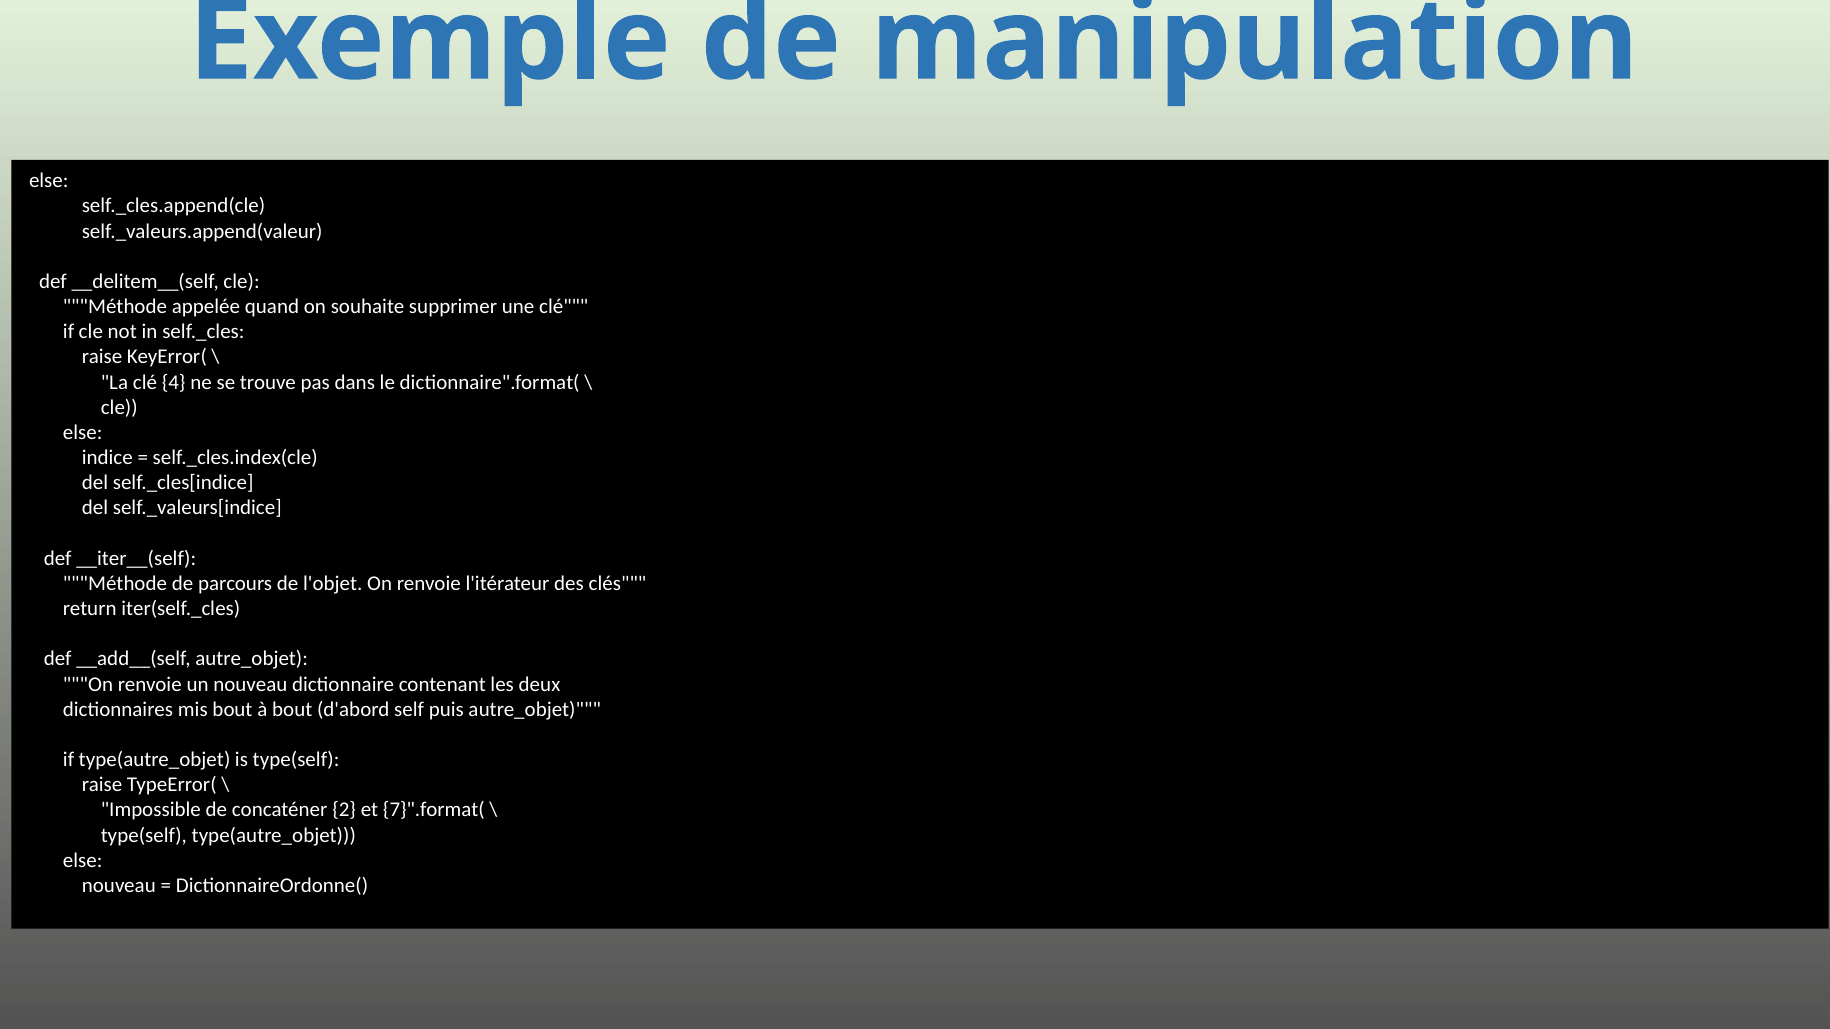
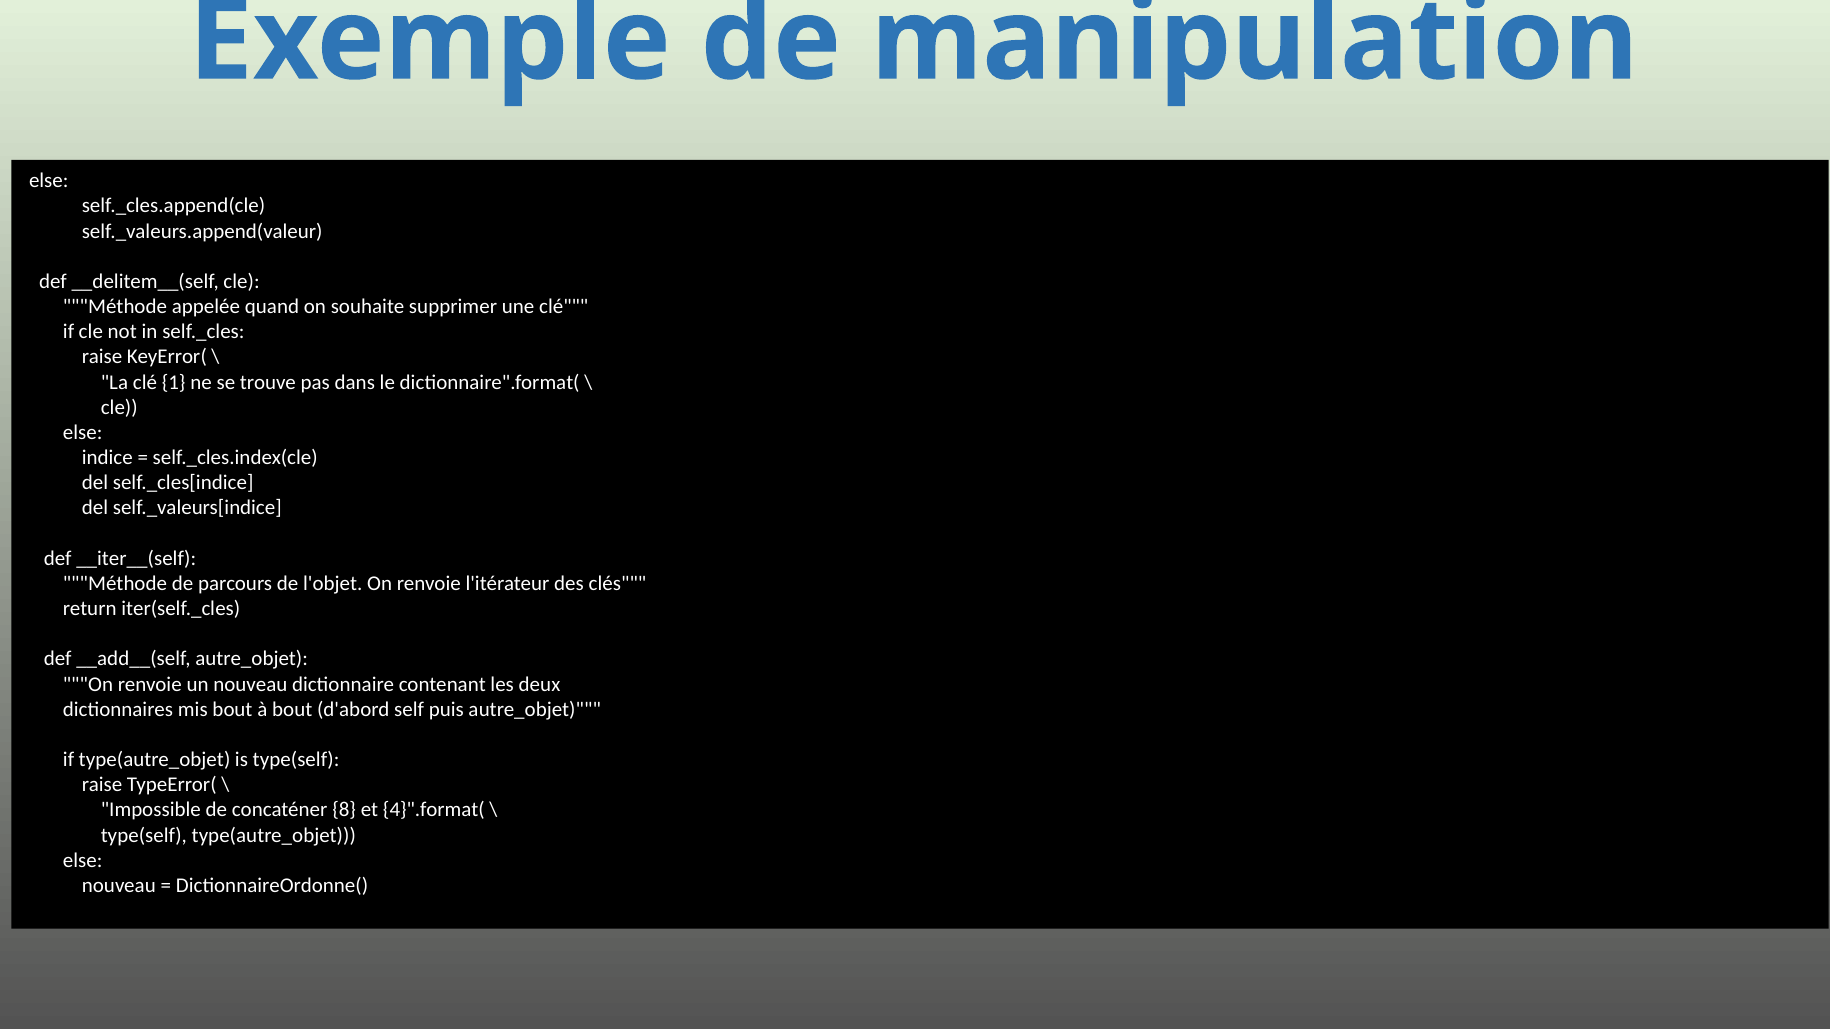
4: 4 -> 1 (174, 382)
2: 2 -> 8 (344, 810)
7}".format(: 7}".format( -> 4}".format( (434, 810)
